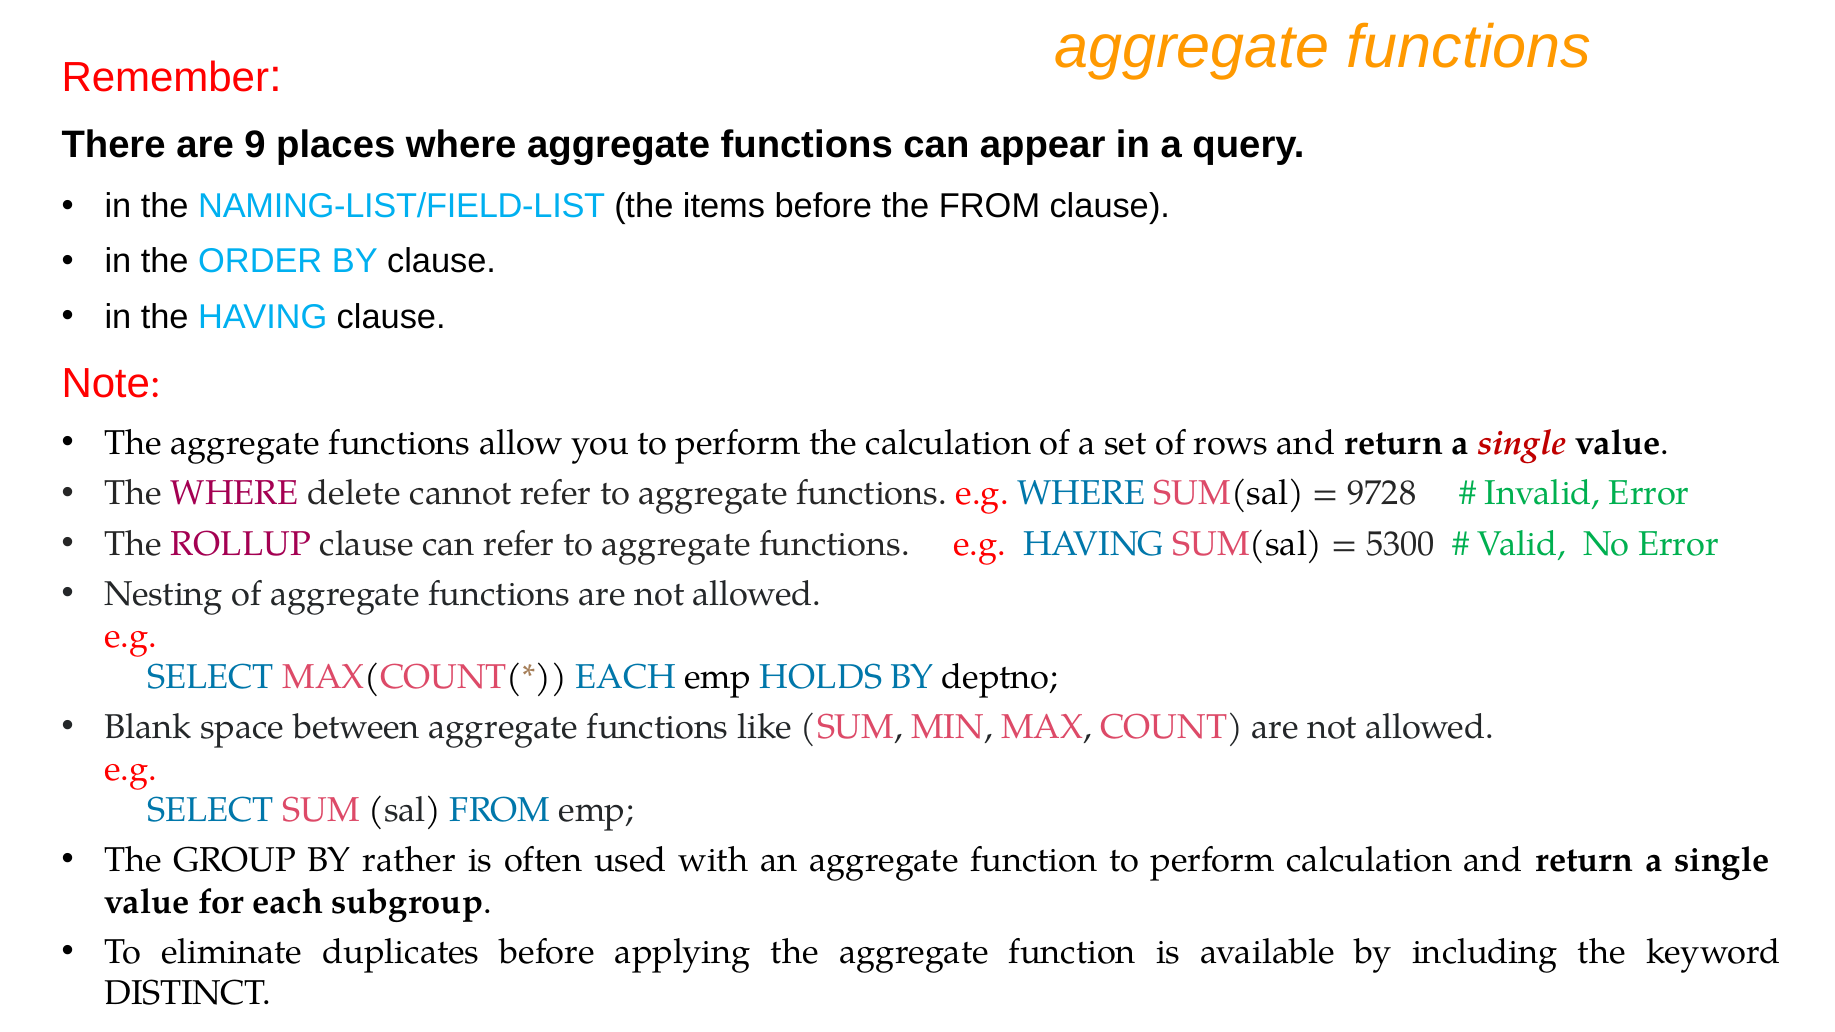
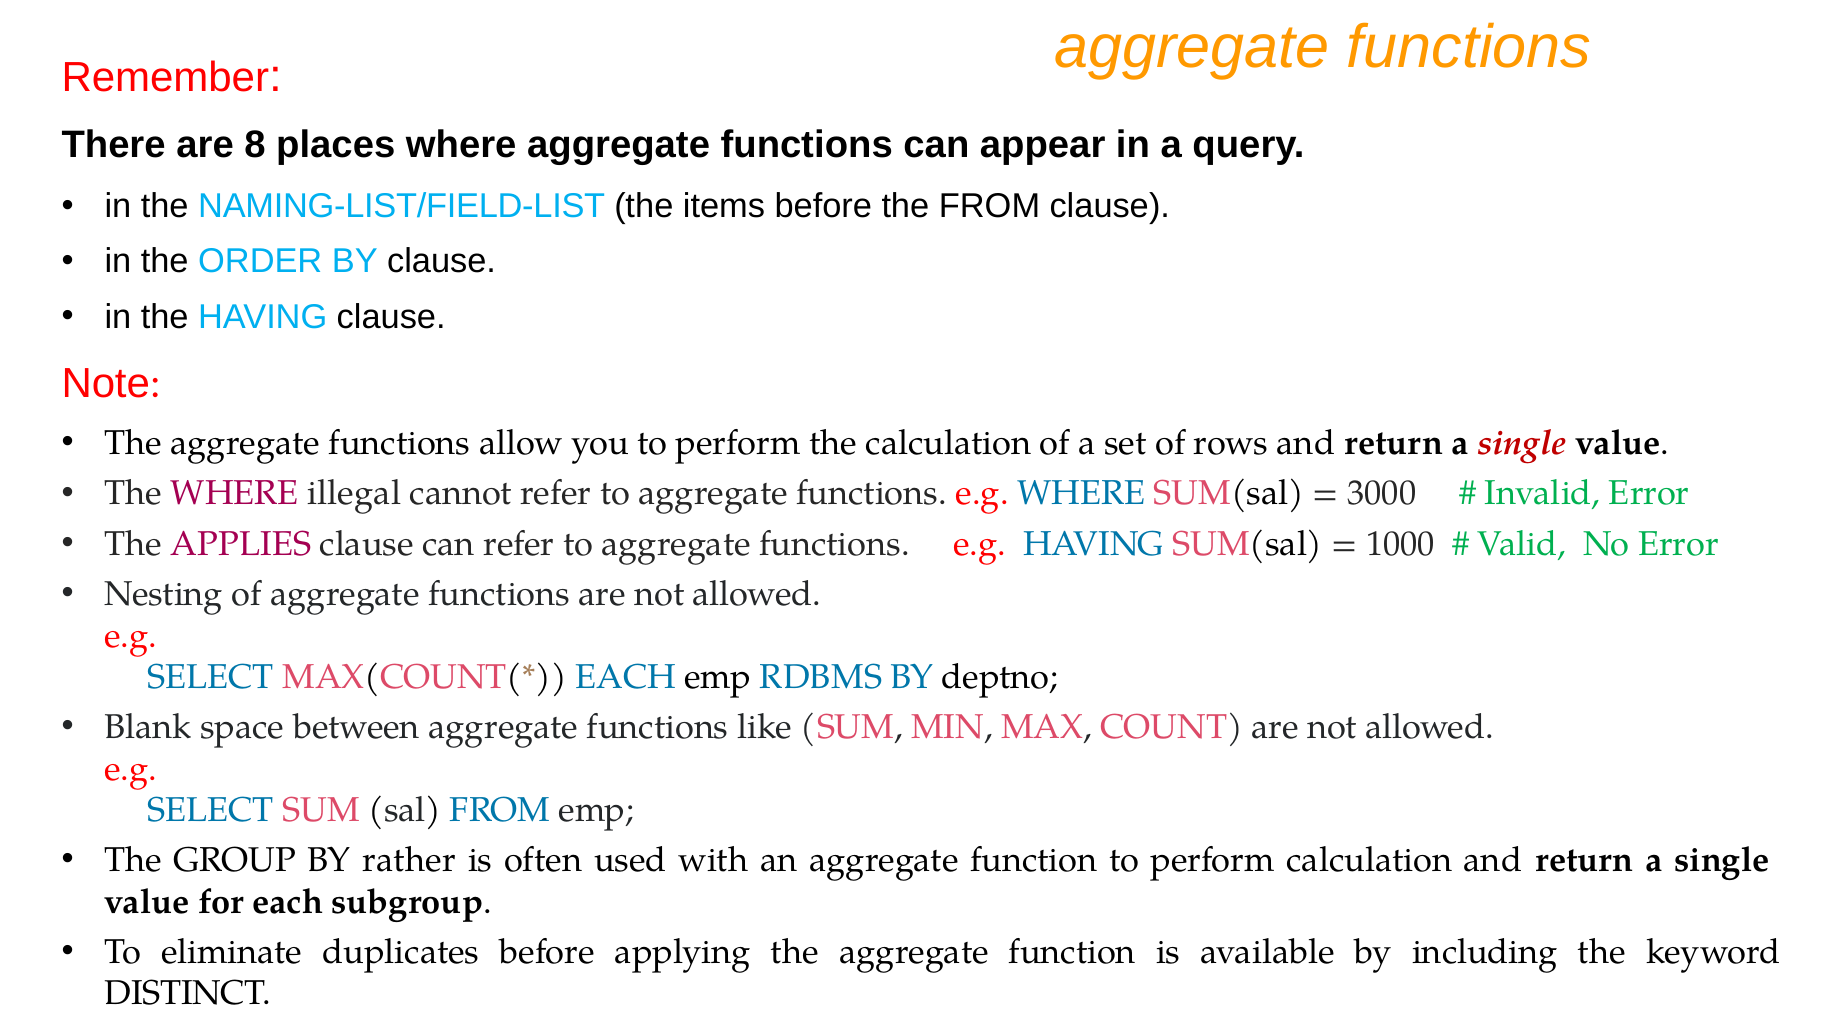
9: 9 -> 8 (255, 145)
delete: delete -> illegal (354, 494)
9728: 9728 -> 3000 (1382, 494)
ROLLUP: ROLLUP -> APPLIES (241, 544)
5300: 5300 -> 1000 (1400, 544)
HOLDS: HOLDS -> RDBMS (821, 677)
